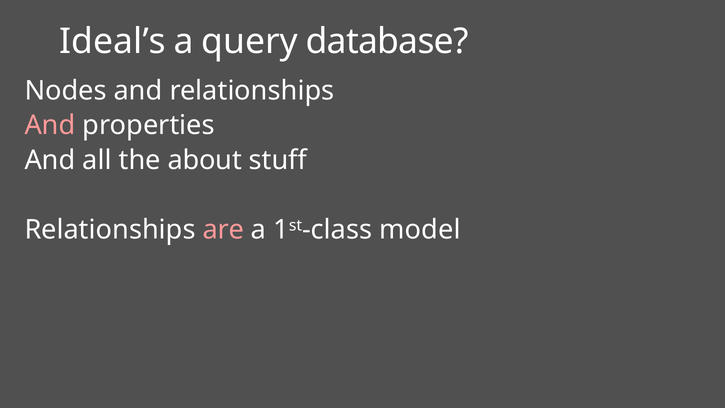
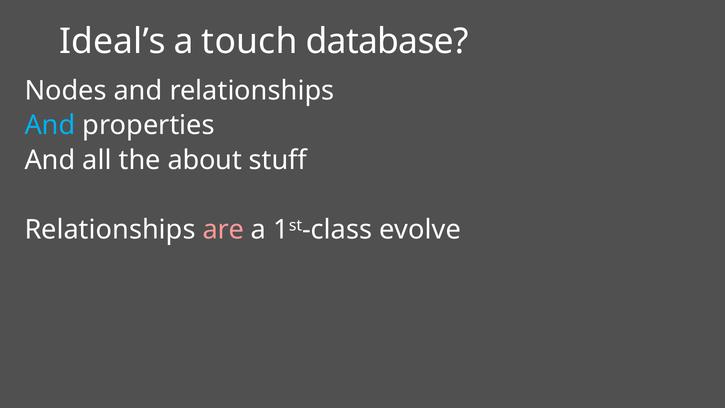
query: query -> touch (250, 42)
And colour: pink -> light blue (50, 125)
model: model -> evolve (420, 230)
